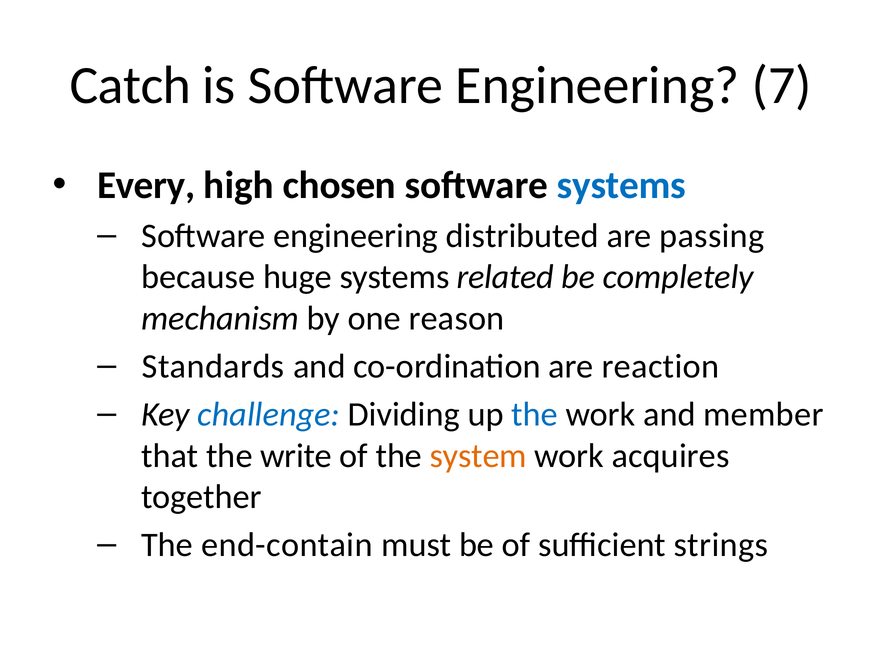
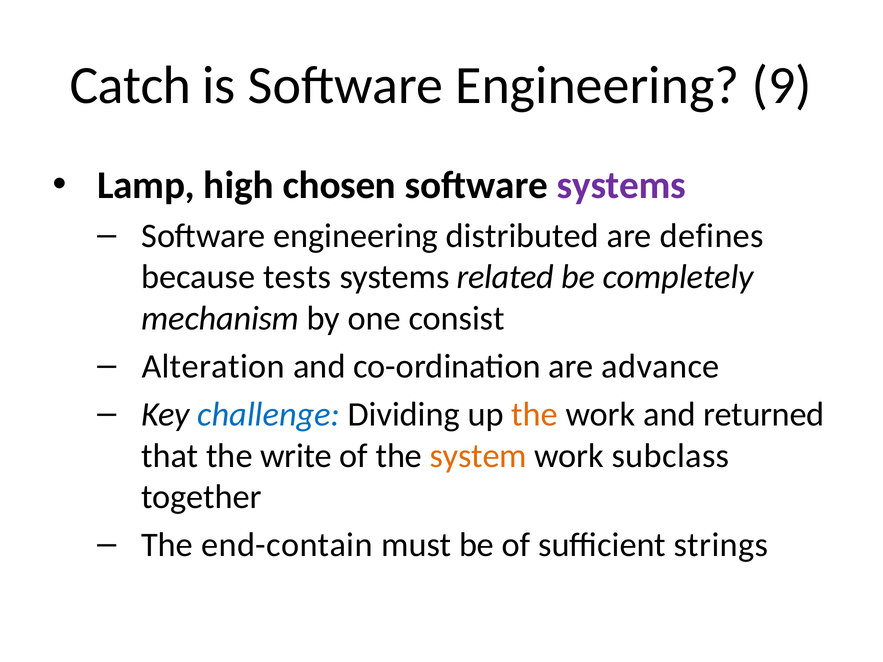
7: 7 -> 9 (782, 85)
Every: Every -> Lamp (146, 185)
systems colour: blue -> purple (621, 185)
passing: passing -> defines (712, 236)
huge: huge -> tests (297, 277)
reason: reason -> consist (457, 318)
Standards: Standards -> Alteration (213, 367)
reaction: reaction -> advance (660, 367)
the colour: blue -> orange (535, 415)
member: member -> returned (764, 415)
acquires: acquires -> subclass (670, 456)
